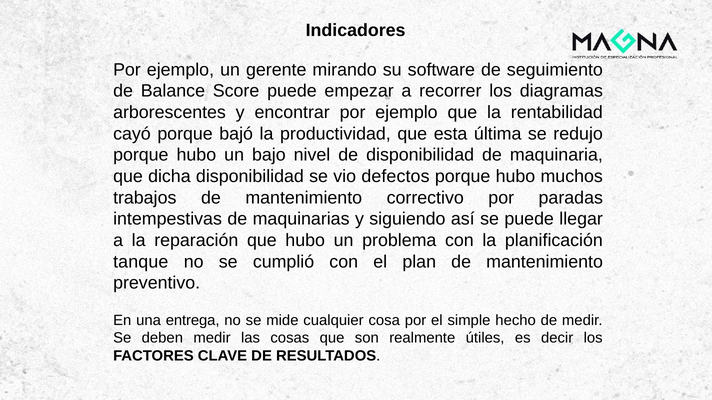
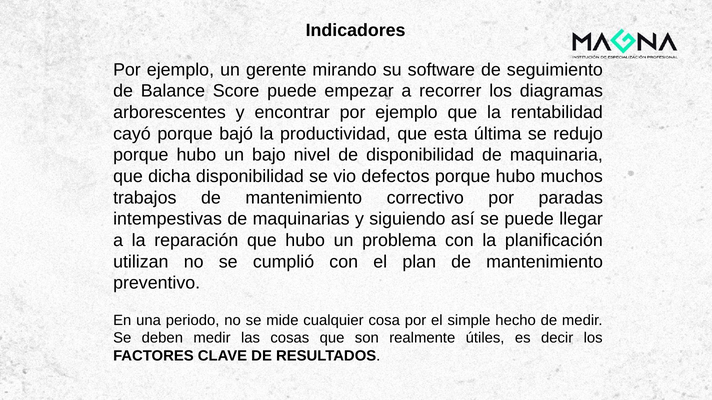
tanque: tanque -> utilizan (141, 262)
entrega: entrega -> periodo (193, 321)
